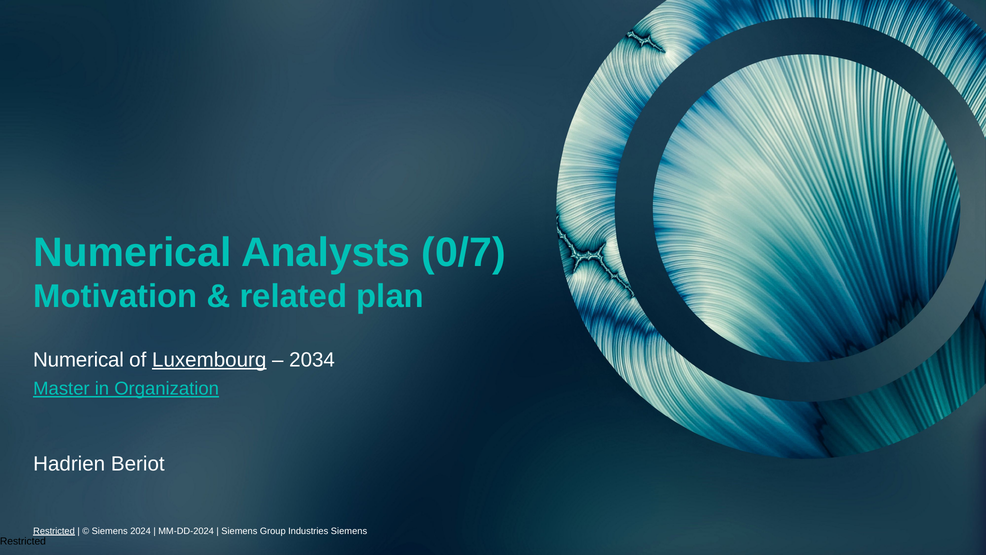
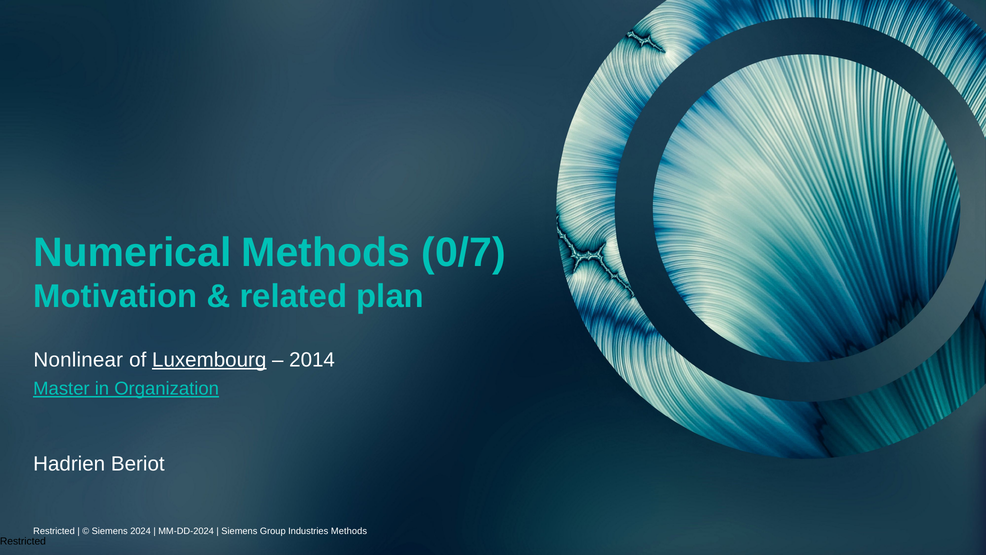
Numerical Analysts: Analysts -> Methods (326, 252)
Numerical: Numerical -> Nonlinear (78, 360)
2034: 2034 -> 2014 (312, 360)
Restricted underline: present -> none (54, 531)
Industries Siemens: Siemens -> Methods (349, 531)
